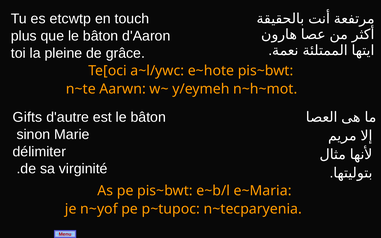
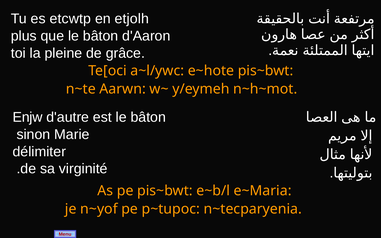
touch: touch -> etjolh (132, 19)
Gifts: Gifts -> Enjw (28, 117)
